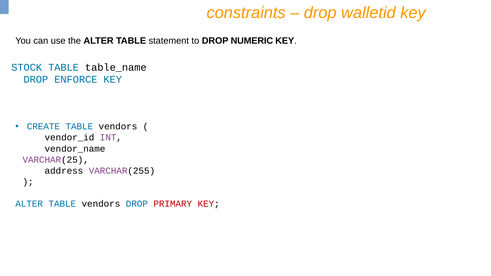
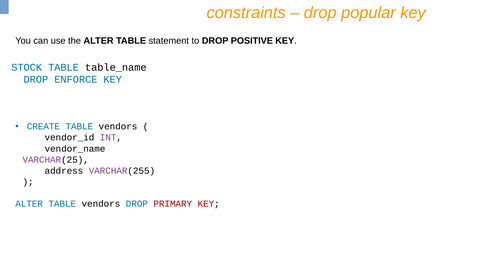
walletid: walletid -> popular (368, 13)
NUMERIC: NUMERIC -> POSITIVE (252, 41)
